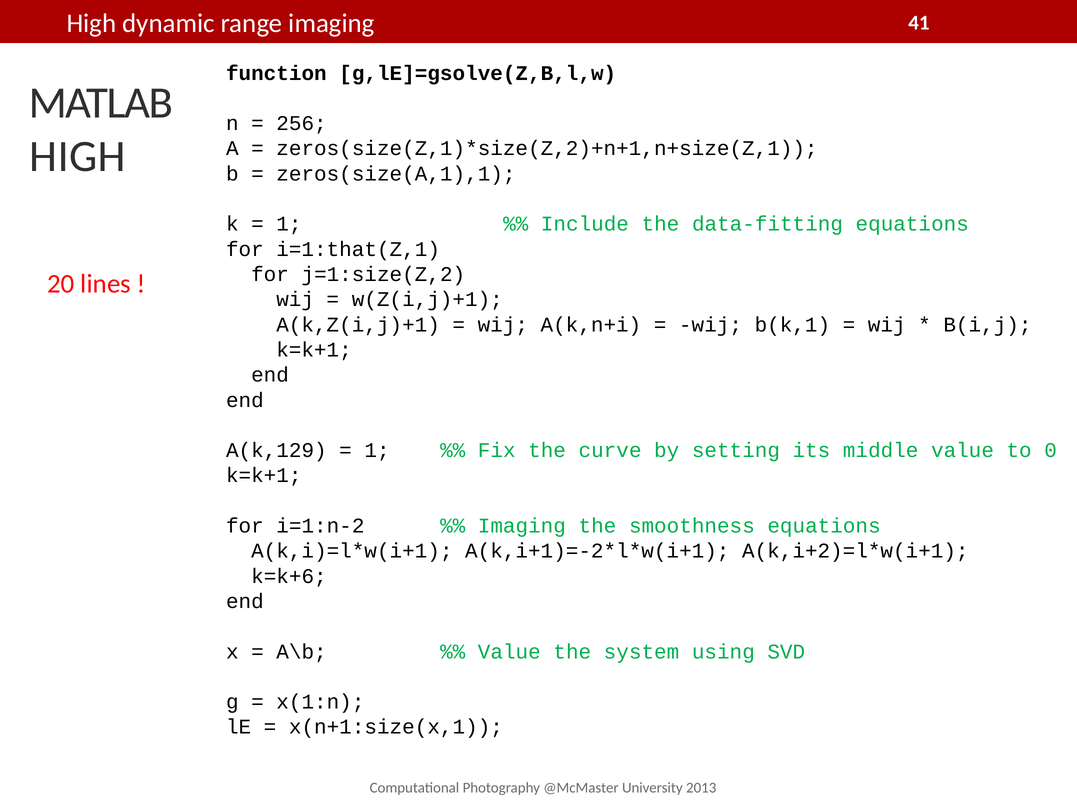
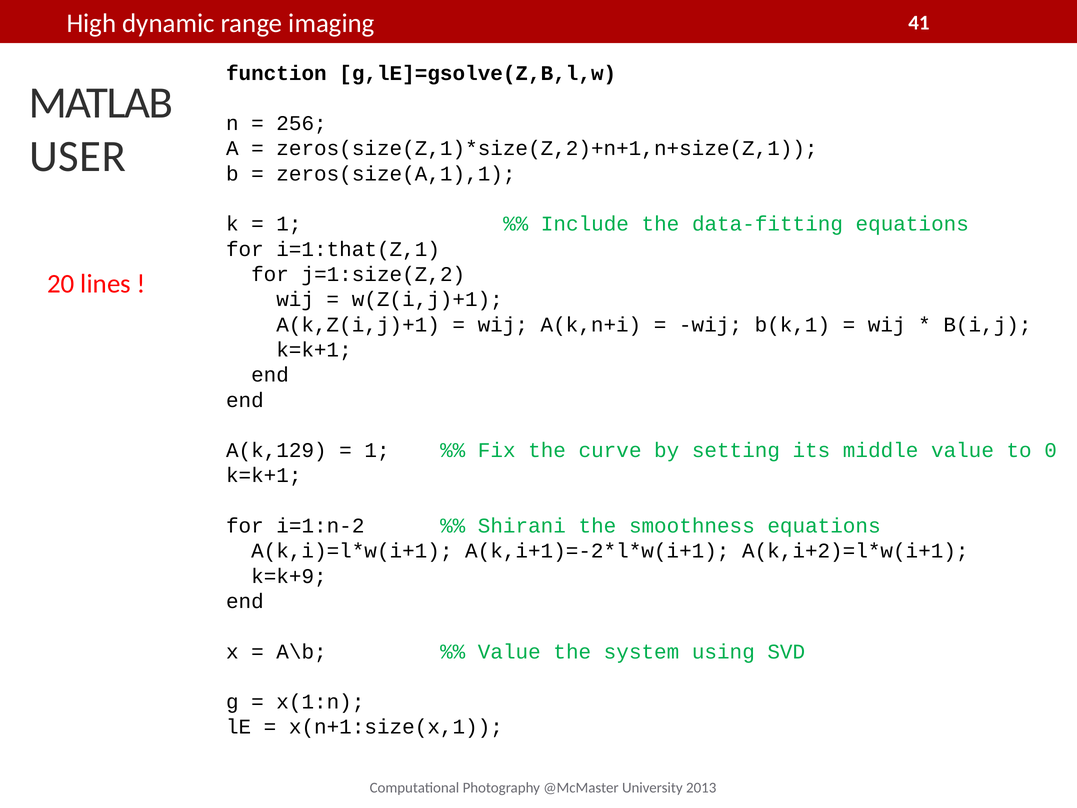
HIGH: HIGH -> USER (78, 157)
Imaging: Imaging -> Shirani (522, 526)
k=k+6: k=k+6 -> k=k+9 (289, 576)
